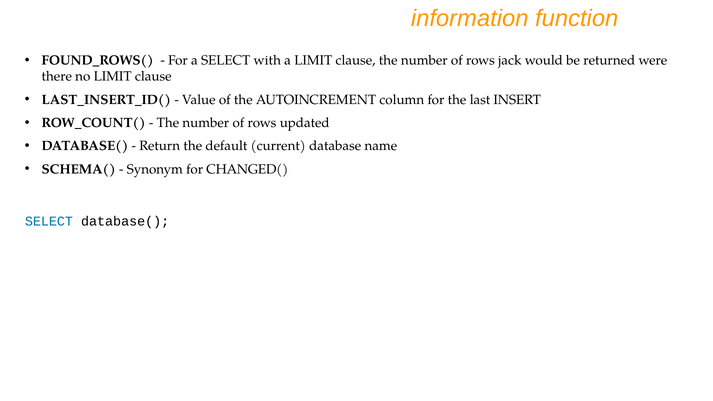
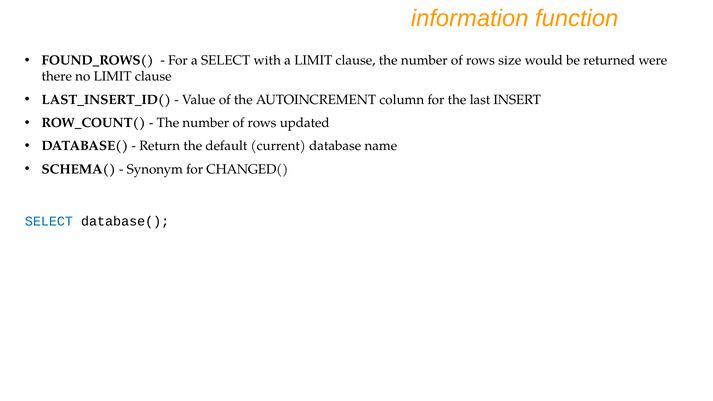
jack: jack -> size (510, 60)
